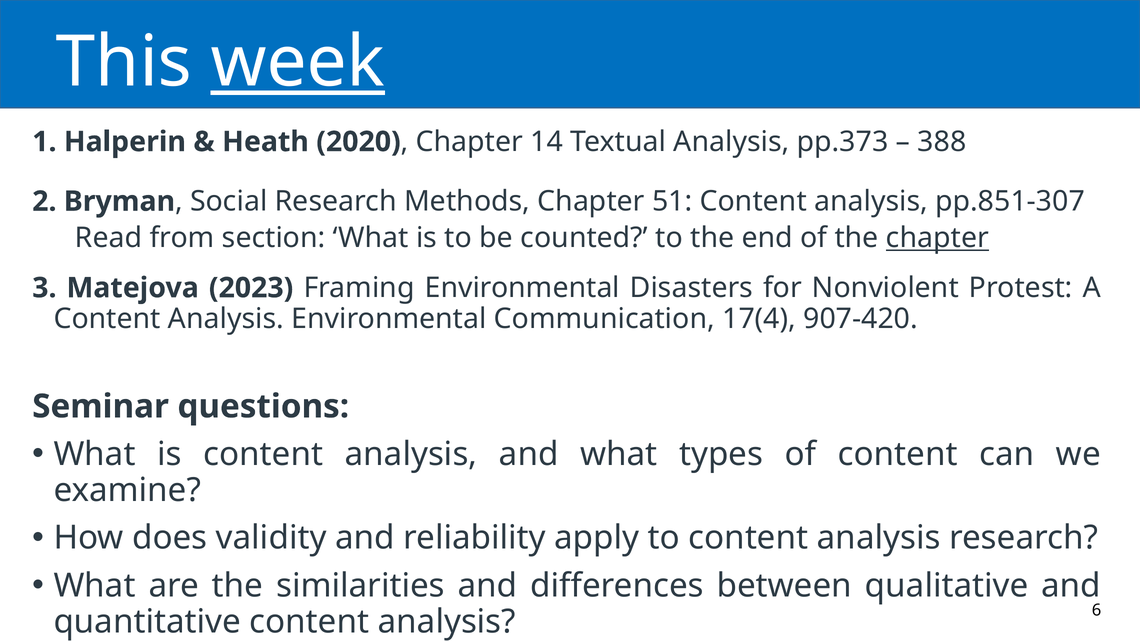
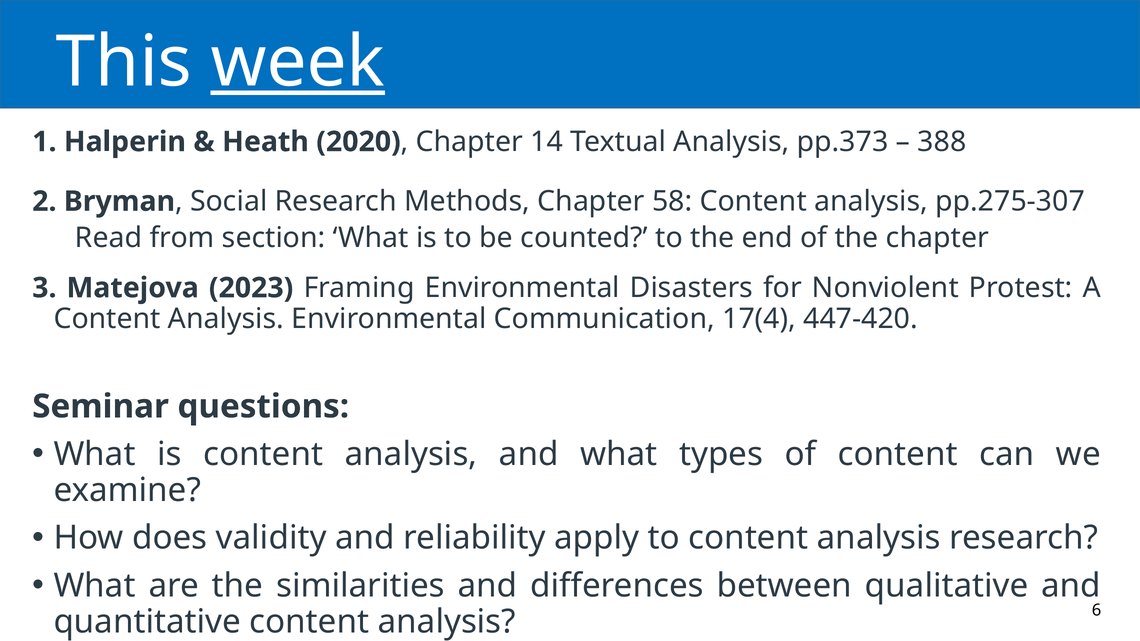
51: 51 -> 58 (672, 201)
pp.851-307: pp.851-307 -> pp.275-307 (1010, 201)
chapter underline: present -> none (937, 238)
907-420: 907-420 -> 447-420 (861, 319)
